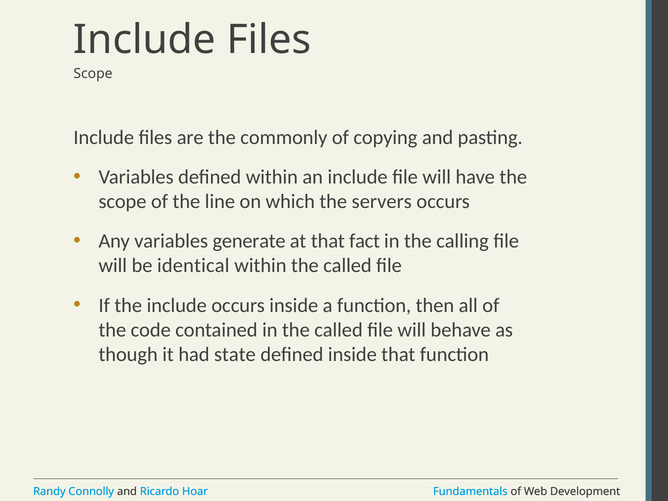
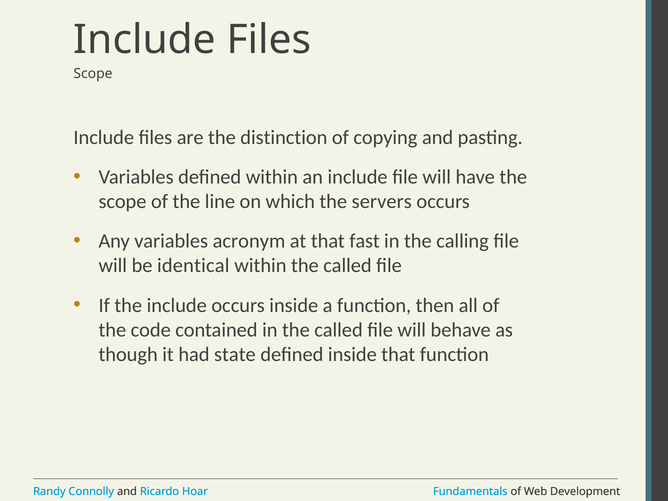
commonly: commonly -> distinction (284, 137)
generate: generate -> acronym (249, 241)
fact: fact -> fast (365, 241)
